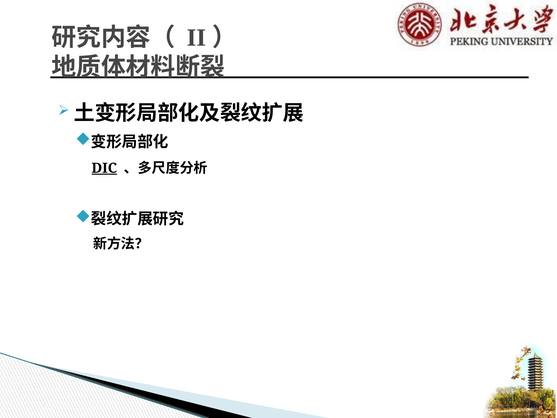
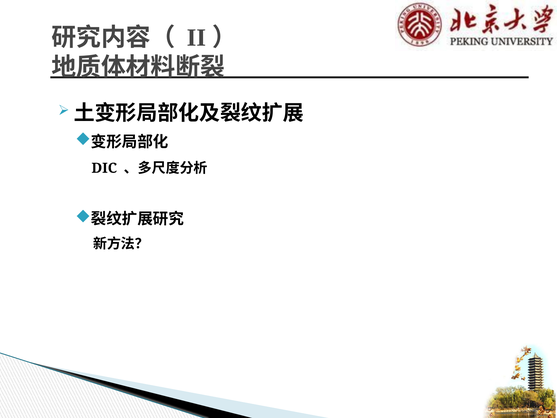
DIC underline: present -> none (104, 168)
